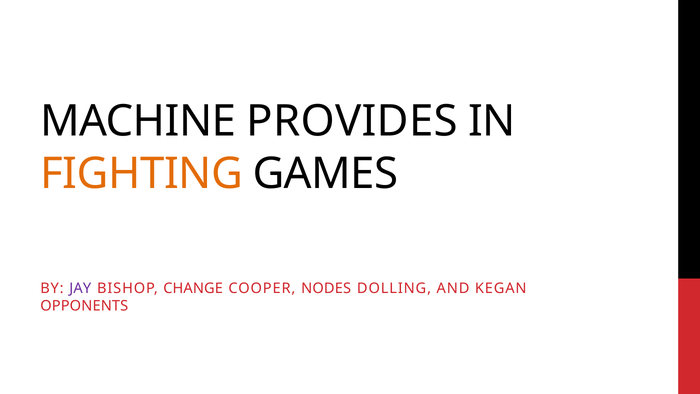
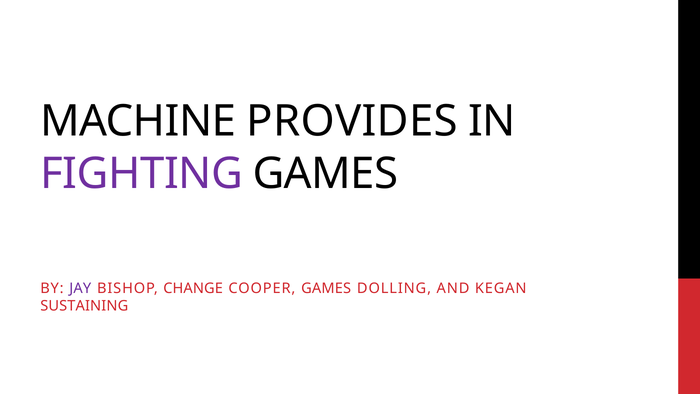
FIGHTING colour: orange -> purple (142, 174)
COOPER NODES: NODES -> GAMES (326, 288)
OPPONENTS: OPPONENTS -> SUSTAINING (84, 306)
